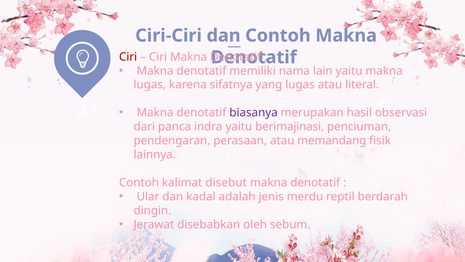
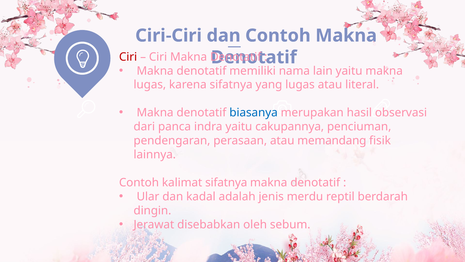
biasanya colour: purple -> blue (254, 113)
berimajinasi: berimajinasi -> cakupannya (290, 127)
kalimat disebut: disebut -> sifatnya (226, 182)
